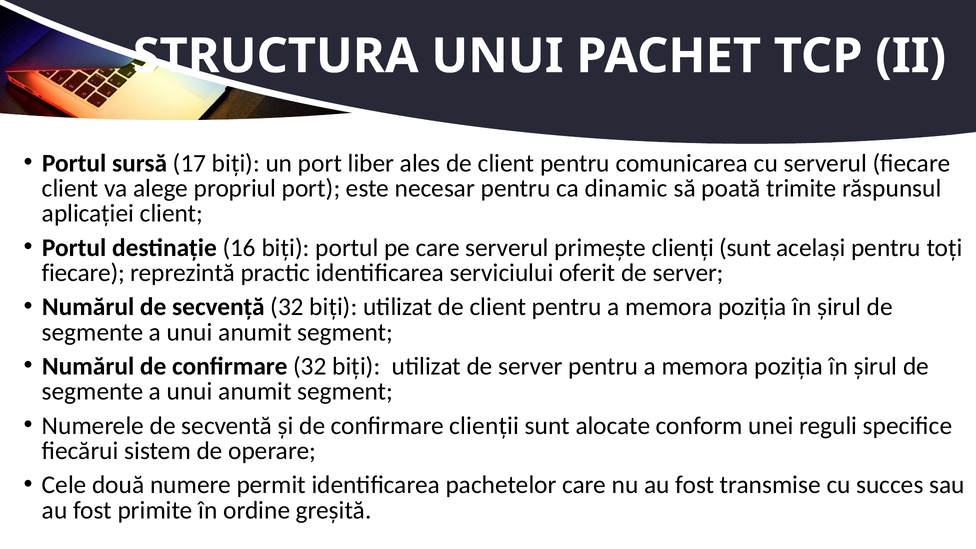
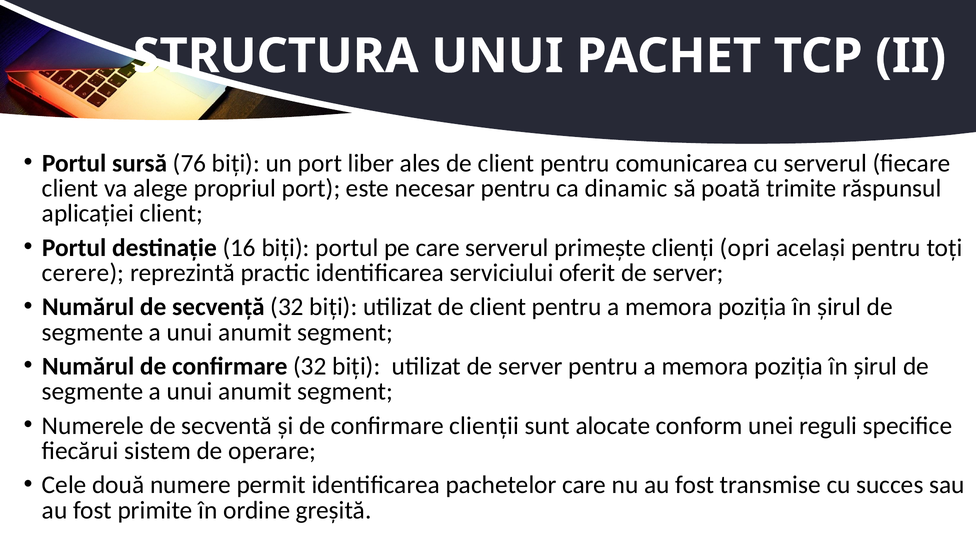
17: 17 -> 76 (190, 163)
clienți sunt: sunt -> opri (745, 248)
fiecare: fiecare -> cerere (83, 273)
